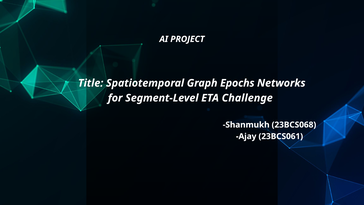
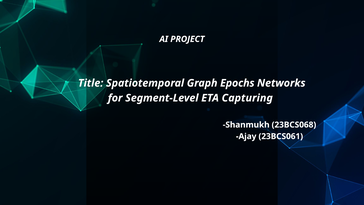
Challenge: Challenge -> Capturing (247, 98)
